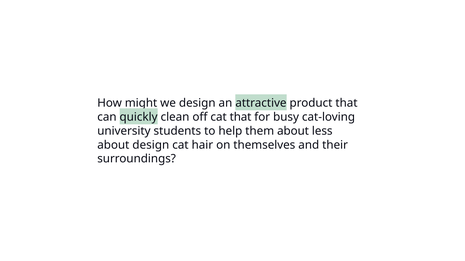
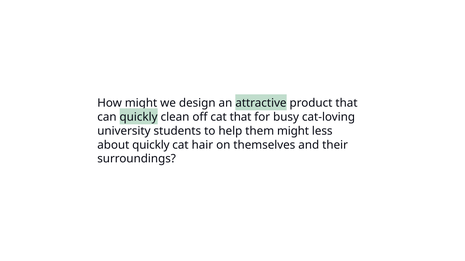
them about: about -> might (293, 131)
about design: design -> quickly (151, 145)
